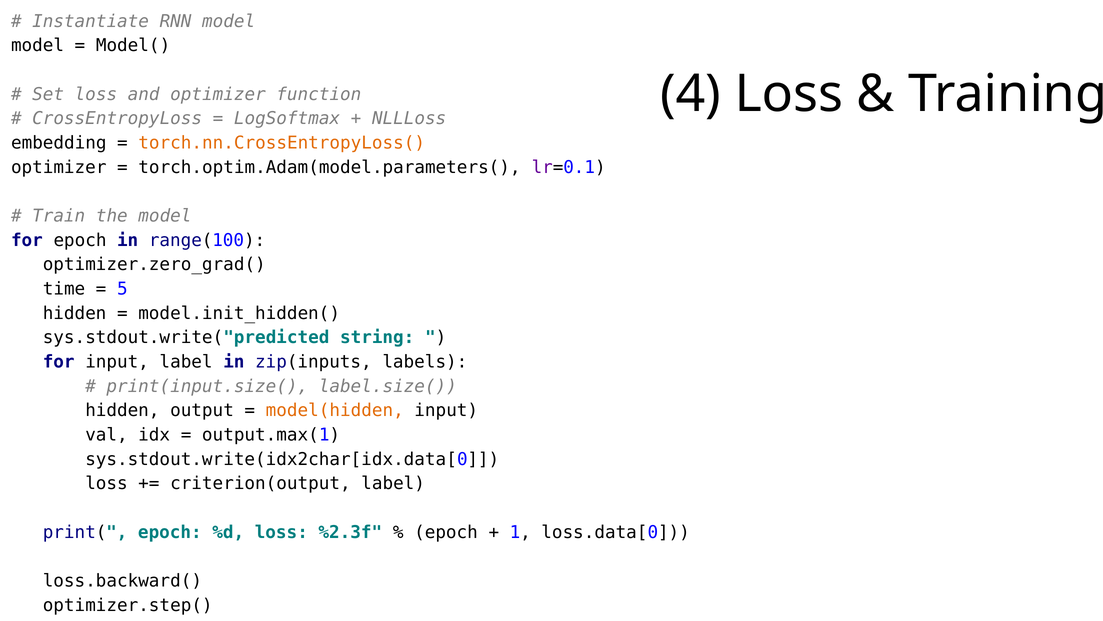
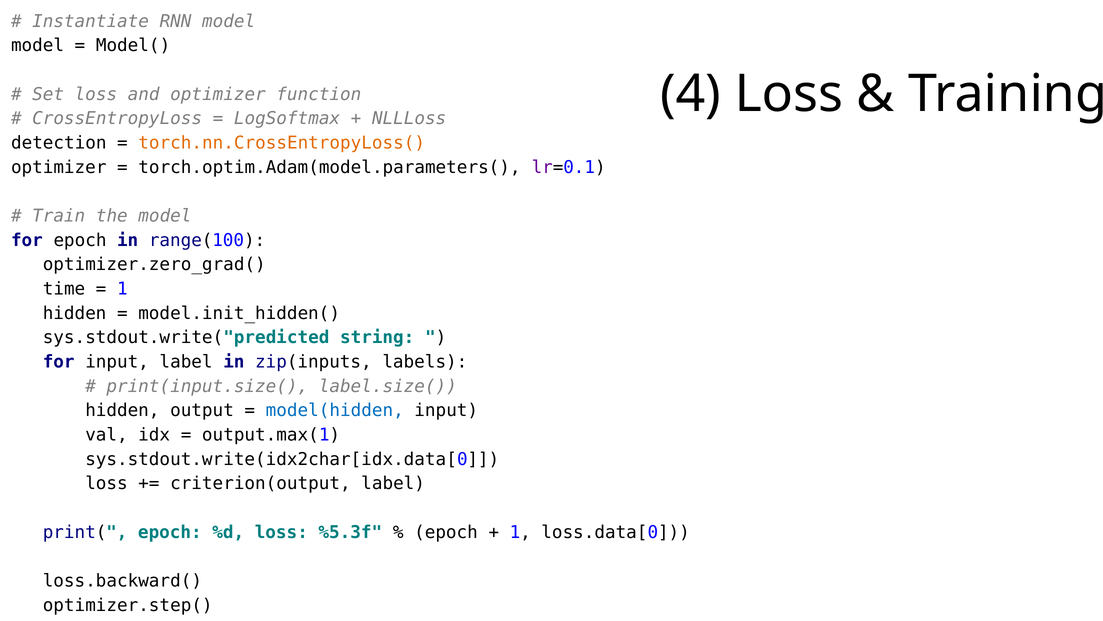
embedding: embedding -> detection (59, 143)
5: 5 -> 1 (122, 289)
model(hidden colour: orange -> blue (335, 410)
%2.3f: %2.3f -> %5.3f (350, 532)
